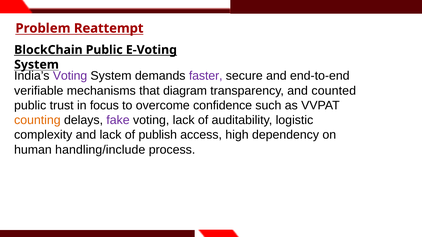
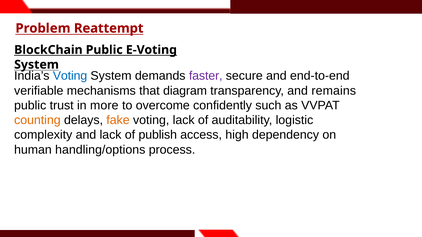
Voting colour: purple -> blue (70, 76)
counted: counted -> remains (334, 91)
focus: focus -> more (104, 106)
confidence: confidence -> confidently (223, 106)
fake colour: purple -> orange (118, 120)
handling/include: handling/include -> handling/options (100, 150)
